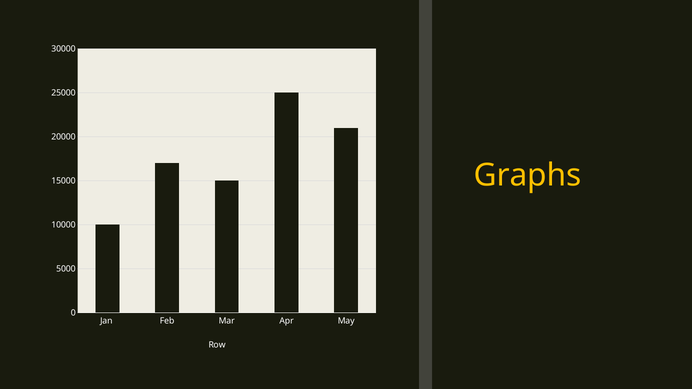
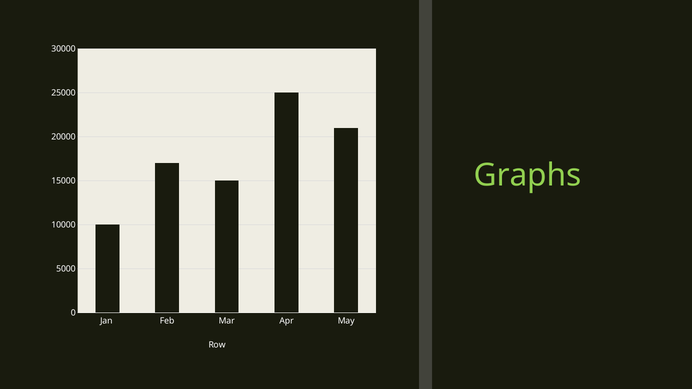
Graphs colour: yellow -> light green (527, 175)
